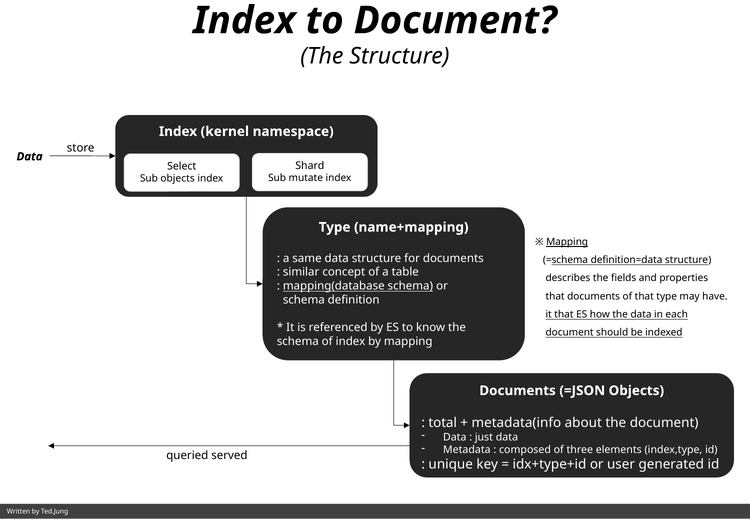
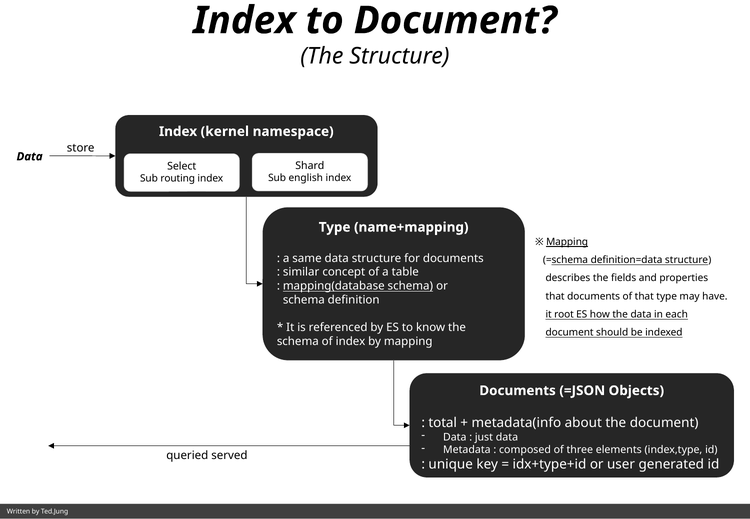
mutate: mutate -> english (306, 178)
Sub objects: objects -> routing (178, 179)
it that: that -> root (564, 315)
